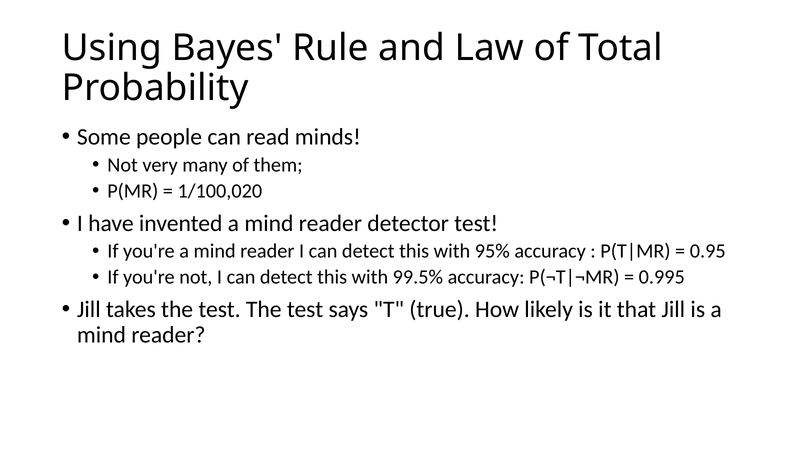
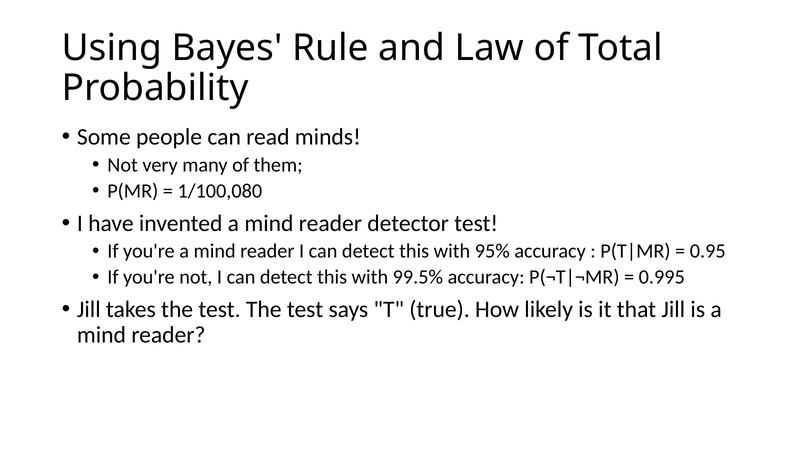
1/100,020: 1/100,020 -> 1/100,080 (220, 191)
